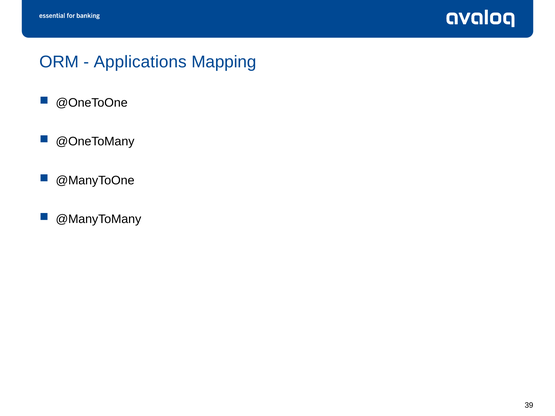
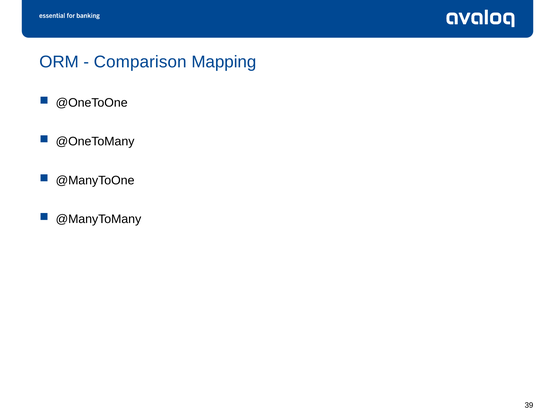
Applications: Applications -> Comparison (140, 62)
